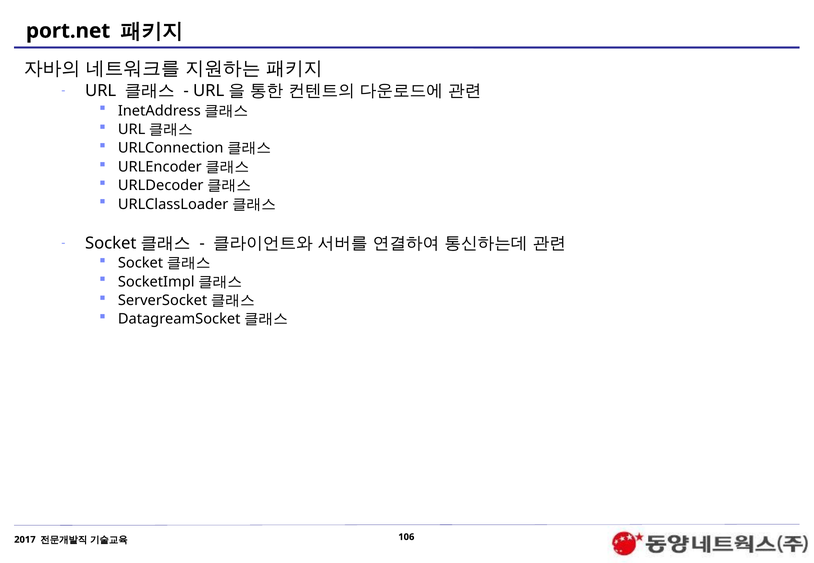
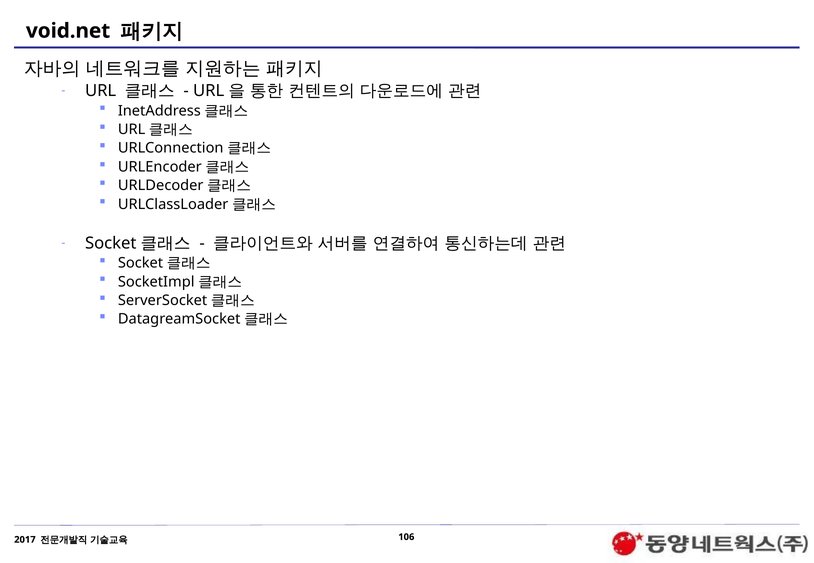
port.net: port.net -> void.net (68, 31)
